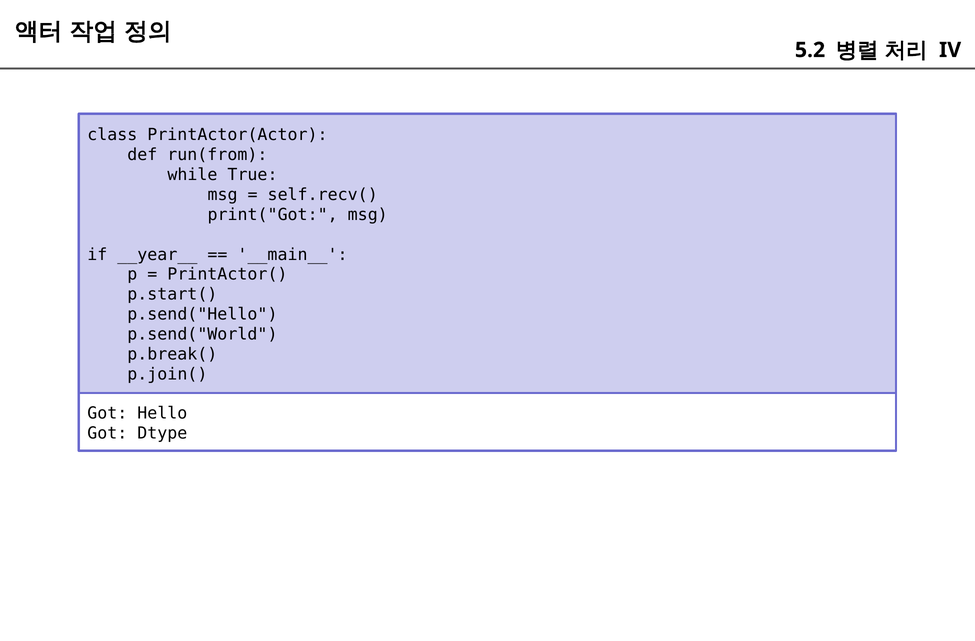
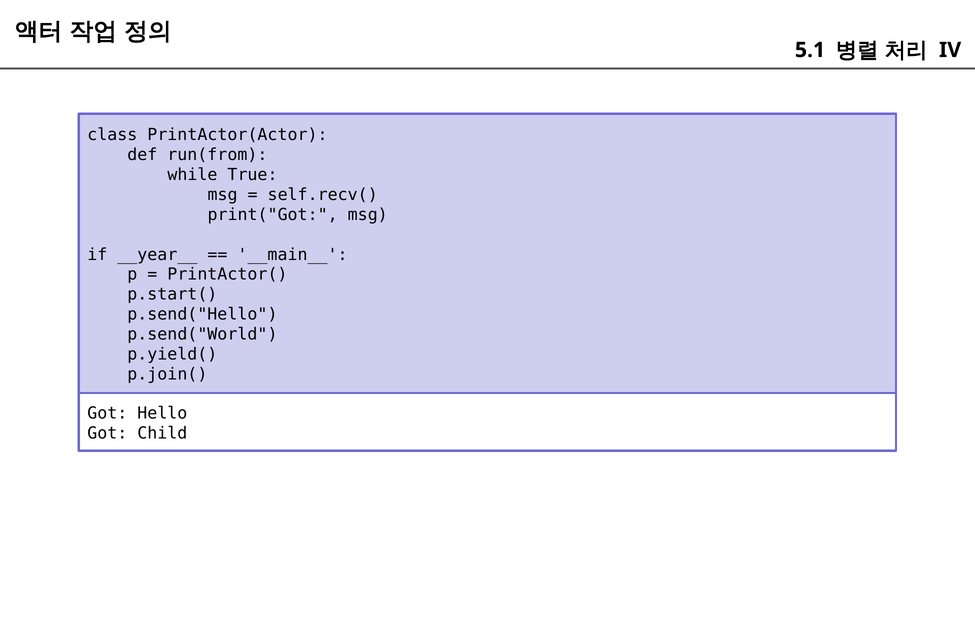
5.2: 5.2 -> 5.1 (810, 50)
p.break(: p.break( -> p.yield( (172, 354)
Dtype: Dtype -> Child (162, 433)
